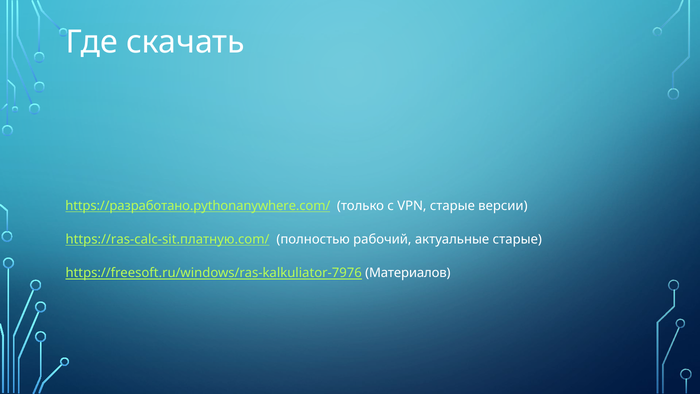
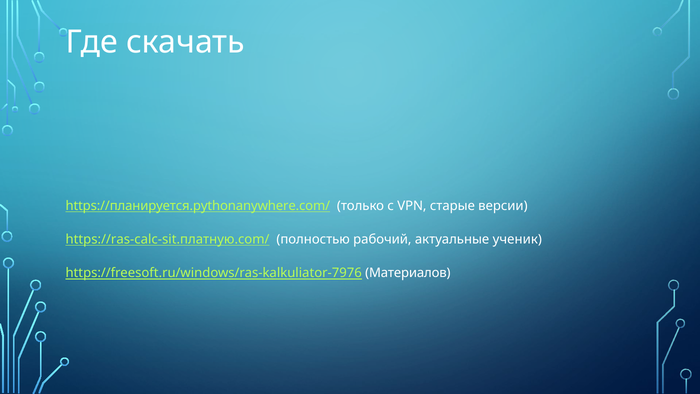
https://разработано.pythonanywhere.com/: https://разработано.pythonanywhere.com/ -> https://планируется.pythonanywhere.com/ (198, 206)
актуальные старые: старые -> ученик (517, 239)
